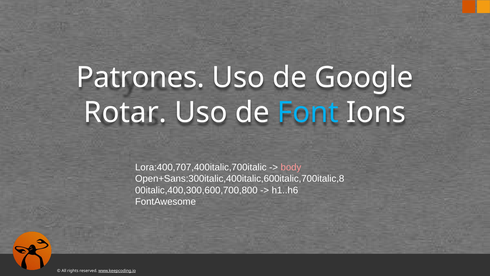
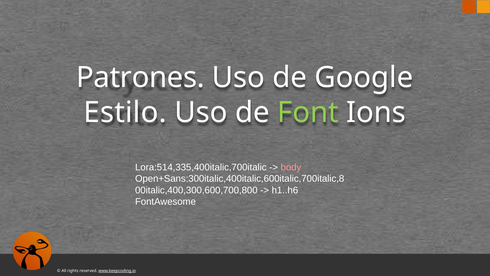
Rotar: Rotar -> Estilo (125, 112)
Font colour: light blue -> light green (308, 112)
Lora:400,707,400italic,700italic: Lora:400,707,400italic,700italic -> Lora:514,335,400italic,700italic (201, 167)
